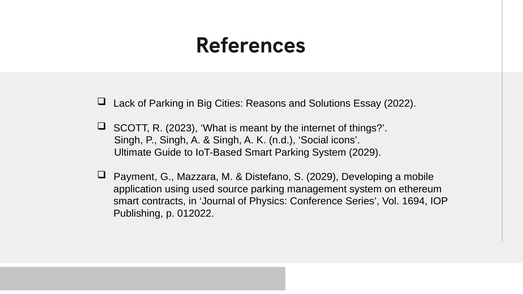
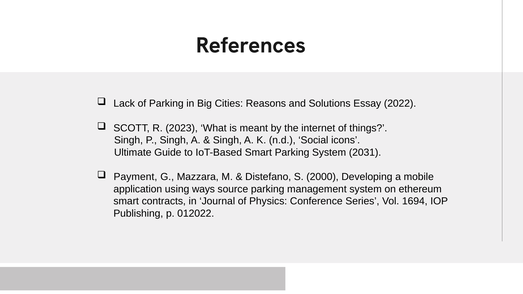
System 2029: 2029 -> 2031 (365, 152)
S 2029: 2029 -> 2000 (323, 177)
used: used -> ways (203, 189)
